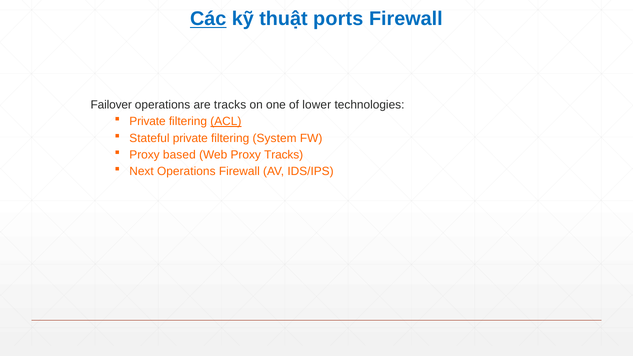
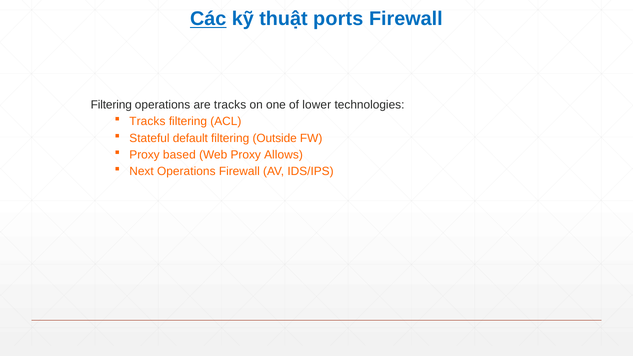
Failover: Failover -> Filtering (111, 105)
Private: Private -> Tracks (147, 121)
ACL underline: present -> none (226, 121)
Stateful private: private -> default (190, 138)
System: System -> Outside (275, 138)
Proxy Tracks: Tracks -> Allows (284, 155)
